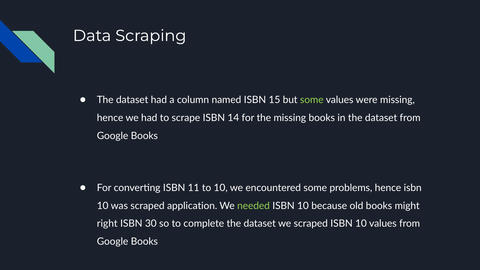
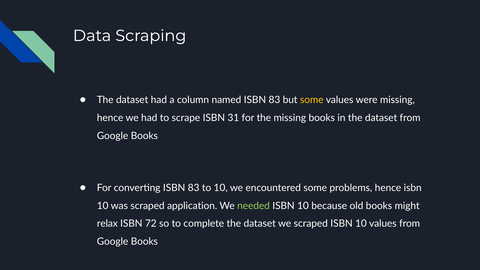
named ISBN 15: 15 -> 83 (274, 100)
some colour: light green -> yellow (312, 100)
14: 14 -> 31 (233, 118)
converting ISBN 11: 11 -> 83 (194, 188)
right: right -> relax (107, 224)
30: 30 -> 72 (151, 224)
